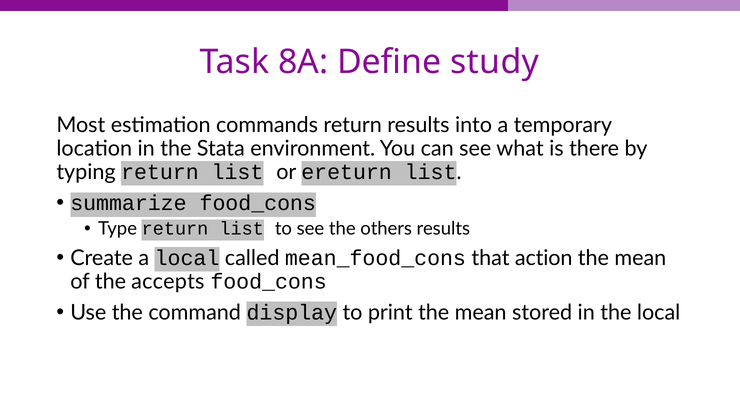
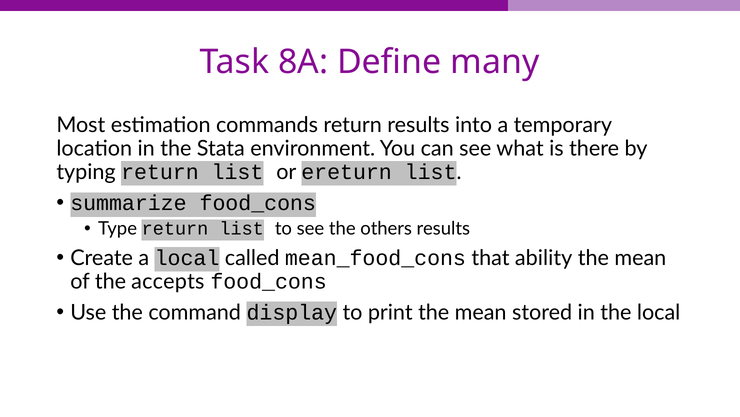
study: study -> many (495, 62)
action: action -> ability (544, 258)
